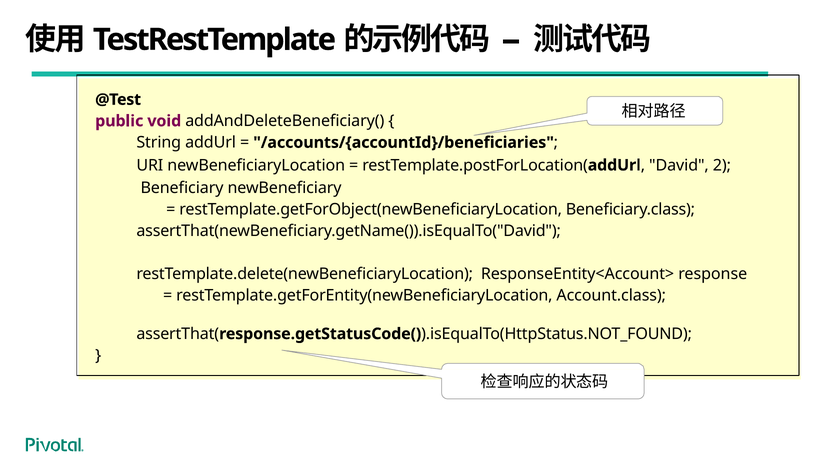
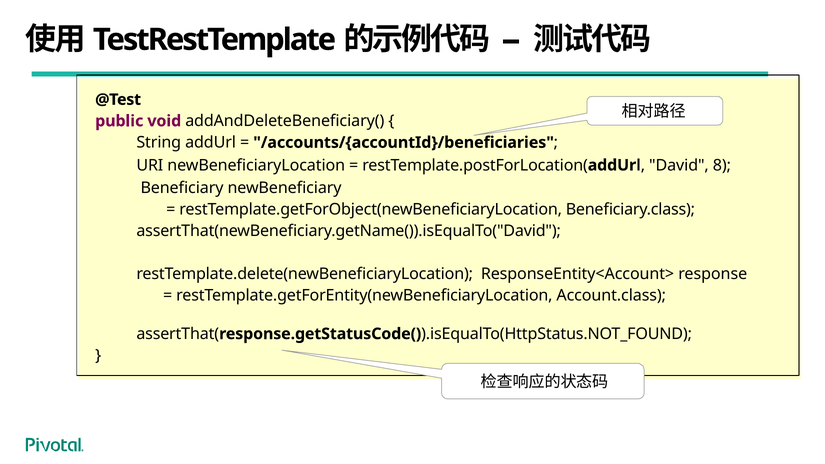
2: 2 -> 8 (722, 165)
